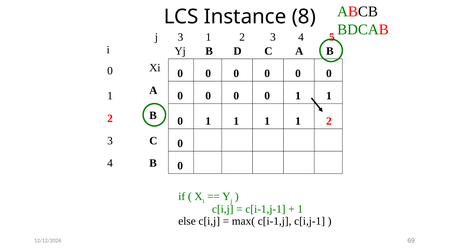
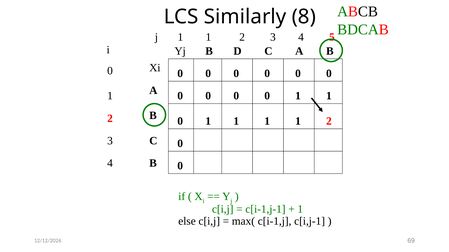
Instance: Instance -> Similarly (245, 17)
j 3: 3 -> 1 (180, 37)
